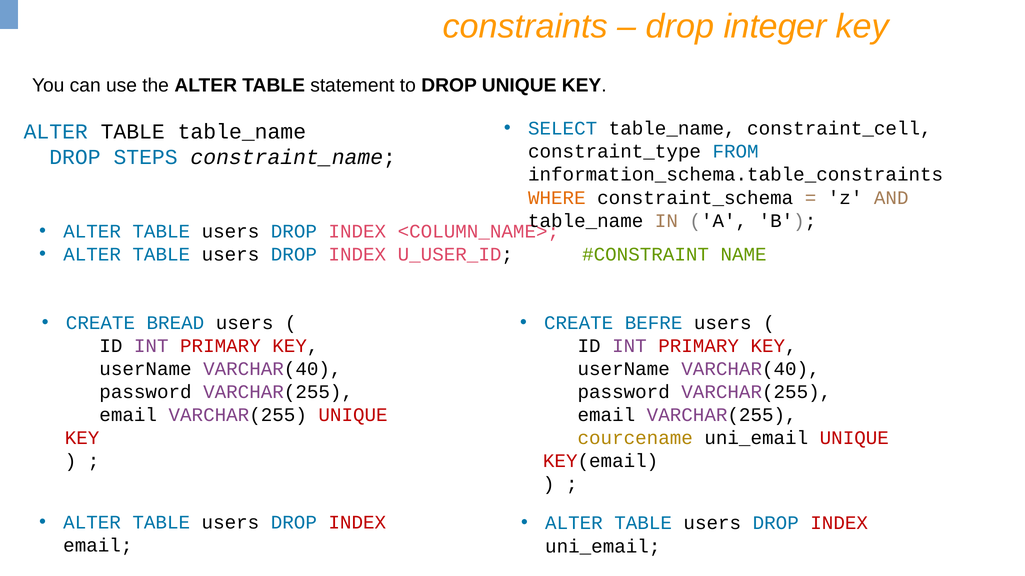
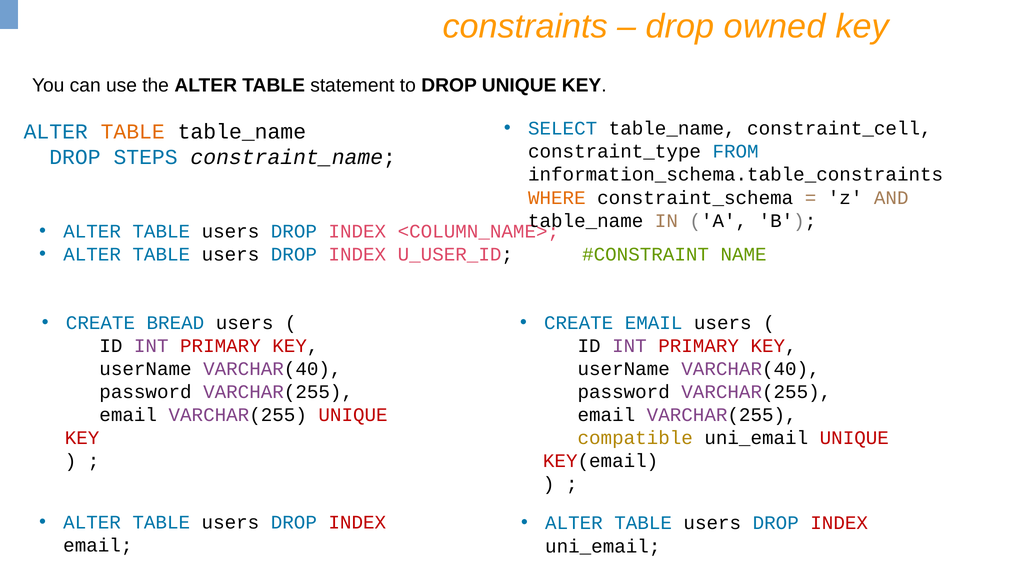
integer: integer -> owned (775, 27)
TABLE colour: black -> orange (133, 132)
CREATE BEFRE: BEFRE -> EMAIL (654, 323)
courcename: courcename -> compatible (635, 438)
